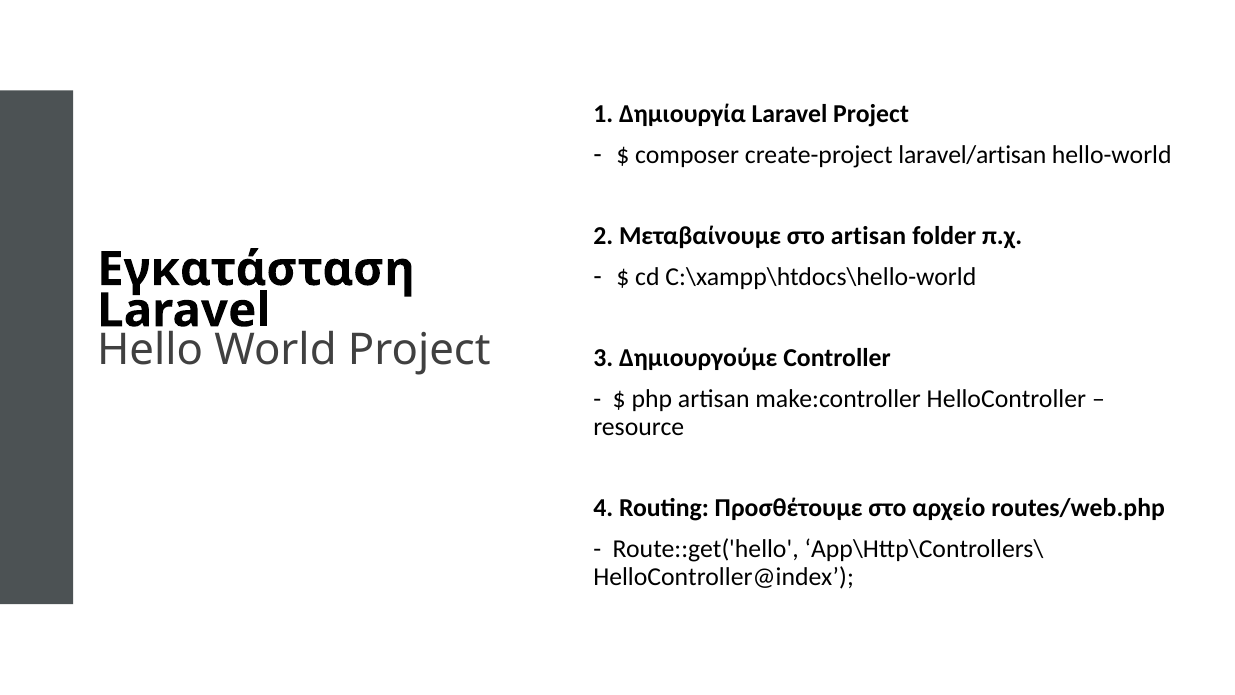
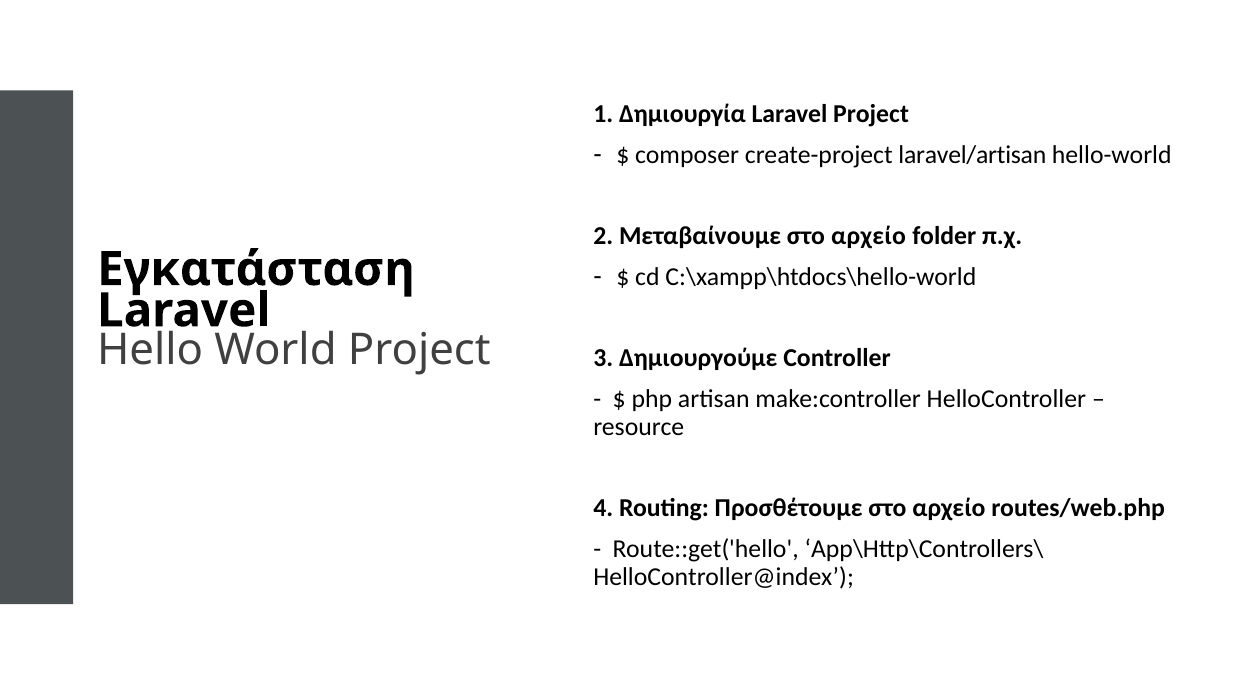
Μεταβαίνουμε στο artisan: artisan -> αρχείο (869, 236)
